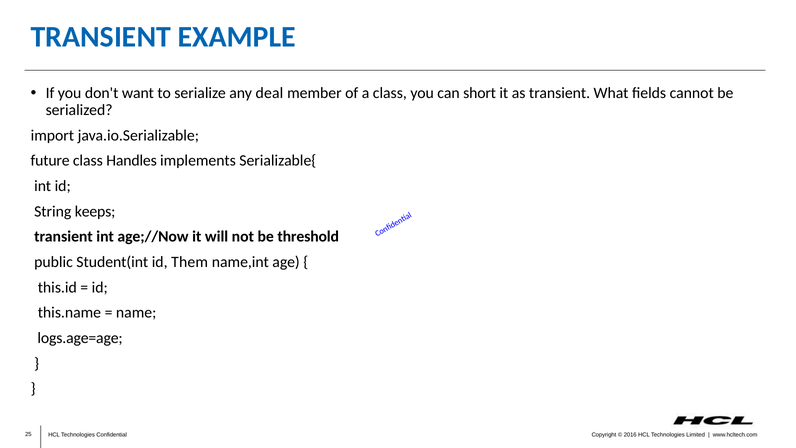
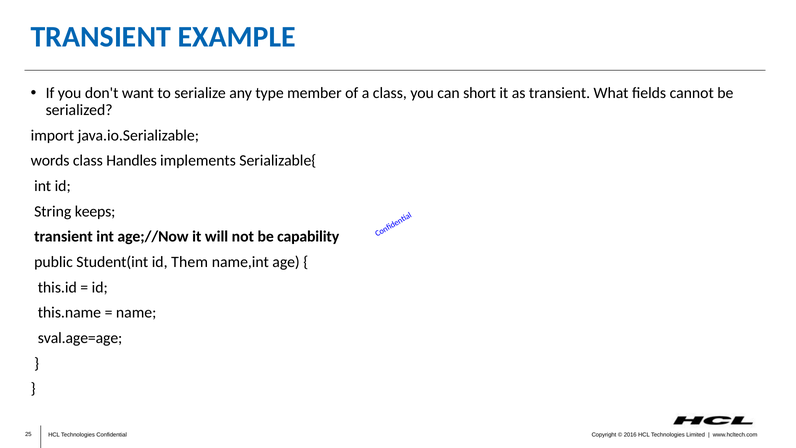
deal: deal -> type (270, 93)
future: future -> words (50, 161)
threshold: threshold -> capability (308, 237)
logs.age=age: logs.age=age -> sval.age=age (80, 338)
